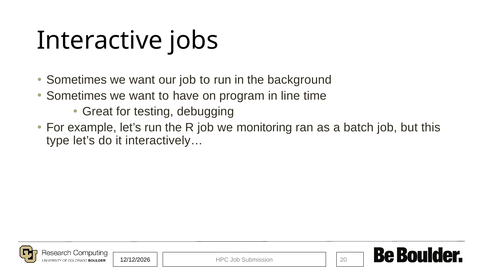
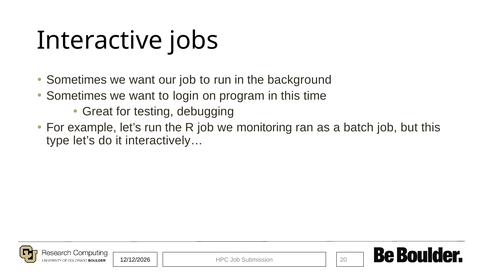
have: have -> login (186, 96)
in line: line -> this (290, 96)
